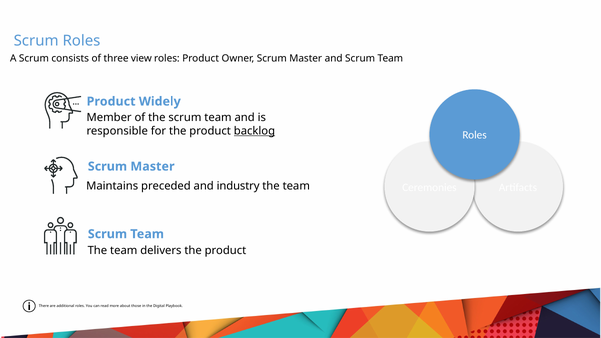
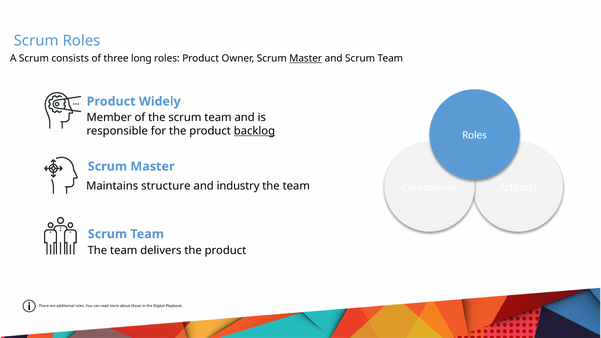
view: view -> long (141, 58)
Master underline: none -> present (306, 58)
preceded: preceded -> structure (166, 186)
